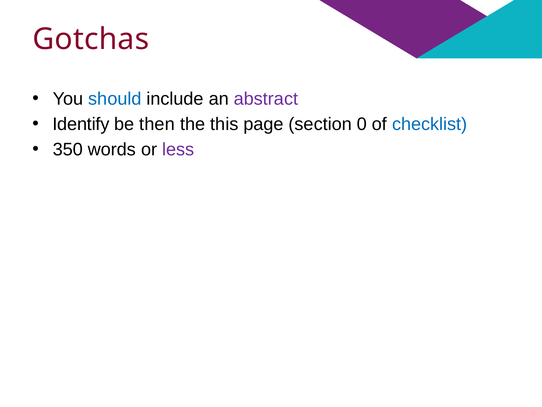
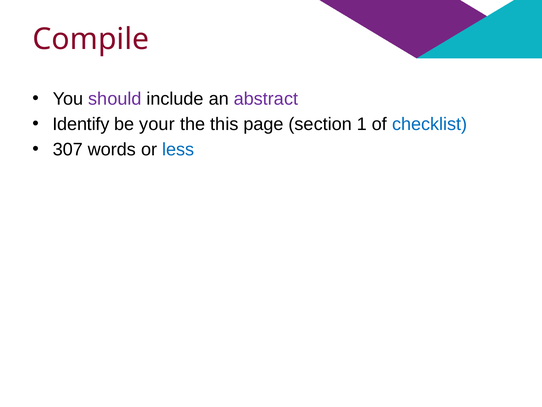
Gotchas: Gotchas -> Compile (91, 39)
should colour: blue -> purple (115, 99)
then: then -> your (157, 124)
0: 0 -> 1 (362, 124)
350: 350 -> 307 (68, 149)
less colour: purple -> blue (178, 149)
